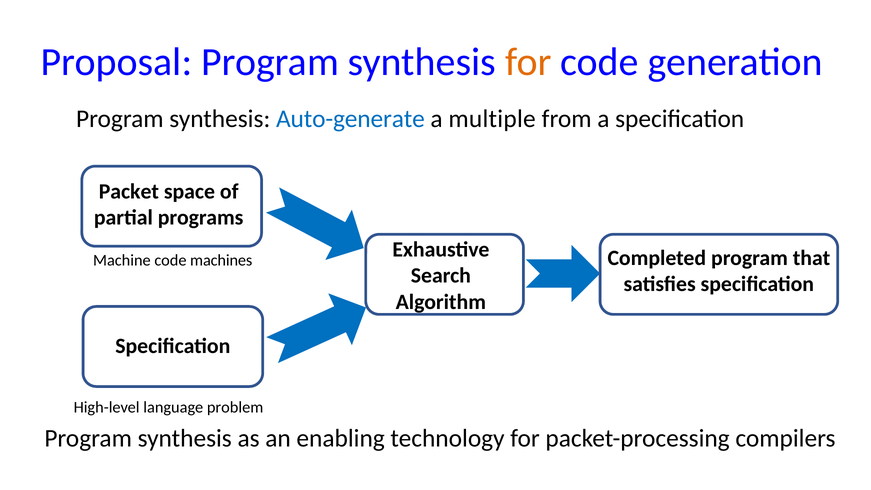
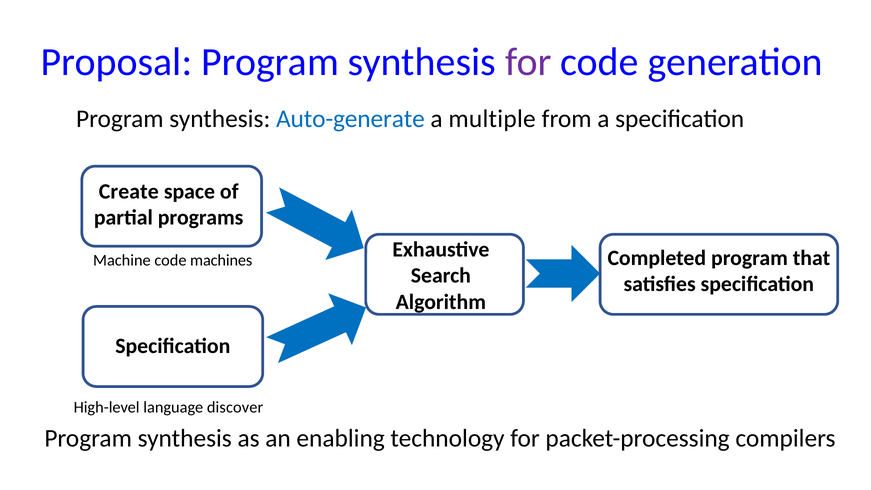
for colour: orange -> purple (528, 62)
Packet: Packet -> Create (129, 192)
problem: problem -> discover (235, 407)
